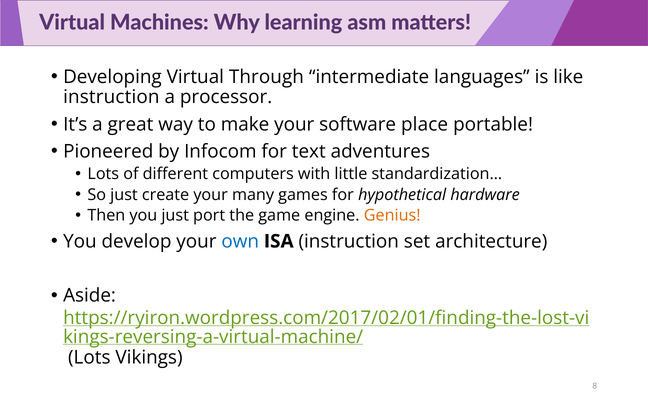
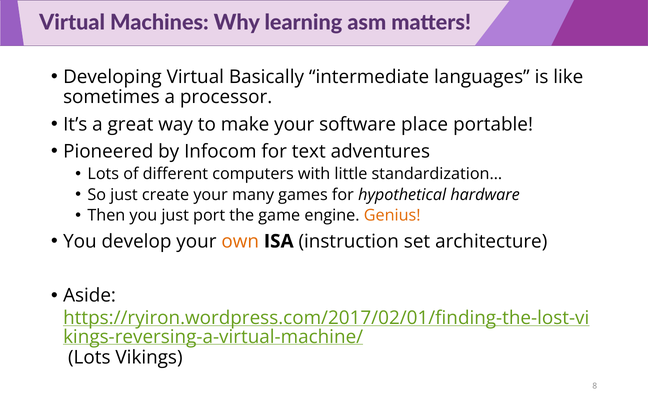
Through: Through -> Basically (266, 77)
instruction: instruction -> sometimes (111, 97)
own colour: blue -> orange (240, 241)
